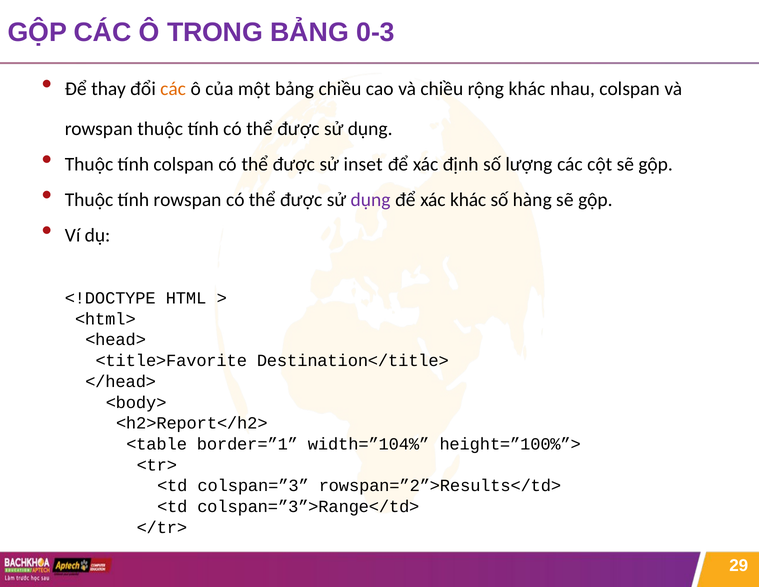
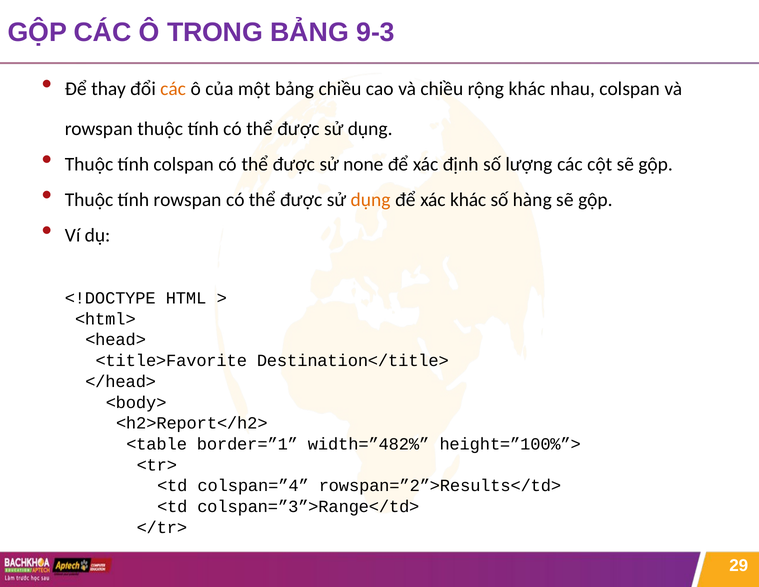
0-3: 0-3 -> 9-3 (375, 32)
inset: inset -> none (363, 164)
dụng colour: purple -> orange (370, 200)
width=”104%: width=”104% -> width=”482% (369, 444)
colspan=”3: colspan=”3 -> colspan=”4 (253, 485)
